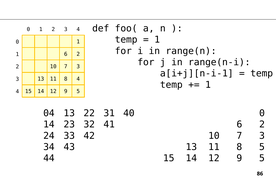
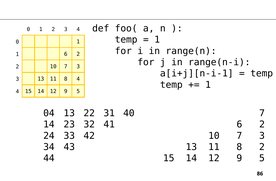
40 0: 0 -> 7 (262, 113)
8 5: 5 -> 2 (262, 147)
